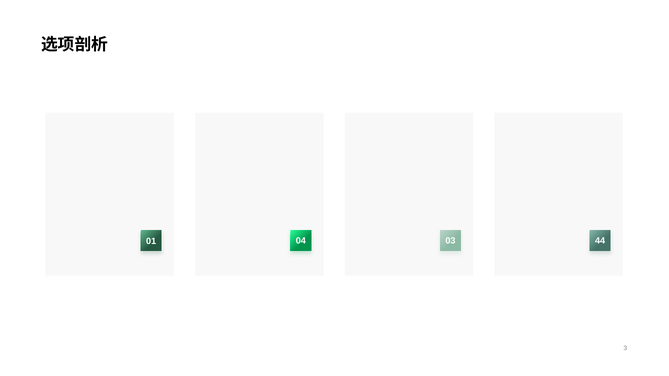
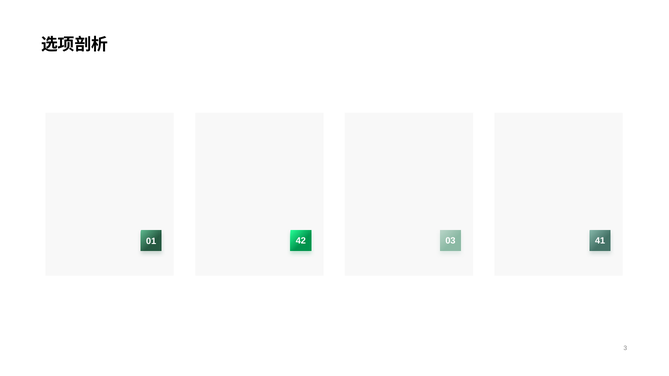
04: 04 -> 42 (301, 241)
44: 44 -> 41 (600, 241)
